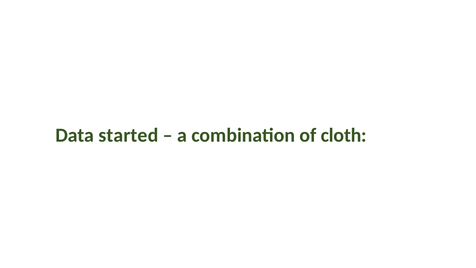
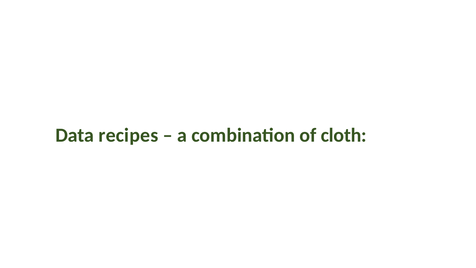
started: started -> recipes (128, 135)
